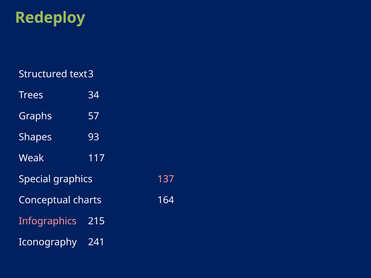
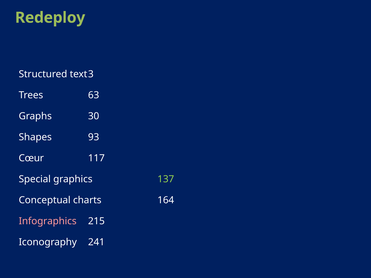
34: 34 -> 63 (94, 95)
57: 57 -> 30 (94, 116)
Weak: Weak -> Cœur (31, 158)
137 colour: pink -> light green (166, 179)
